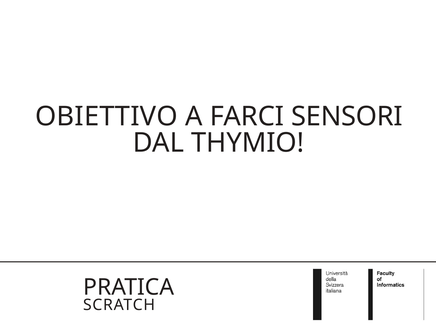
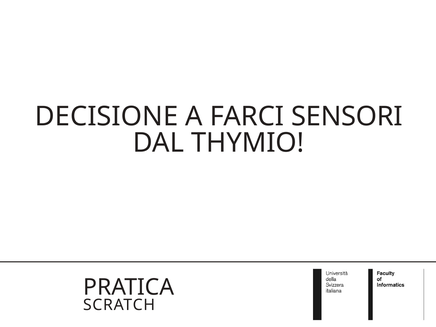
OBIETTIVO: OBIETTIVO -> DECISIONE (107, 117)
